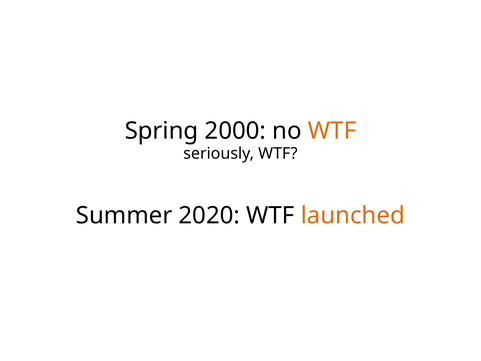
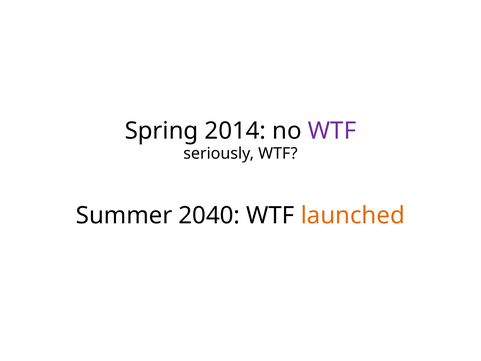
2000: 2000 -> 2014 (235, 131)
WTF colour: orange -> purple (332, 131)
2020: 2020 -> 2040 (209, 215)
